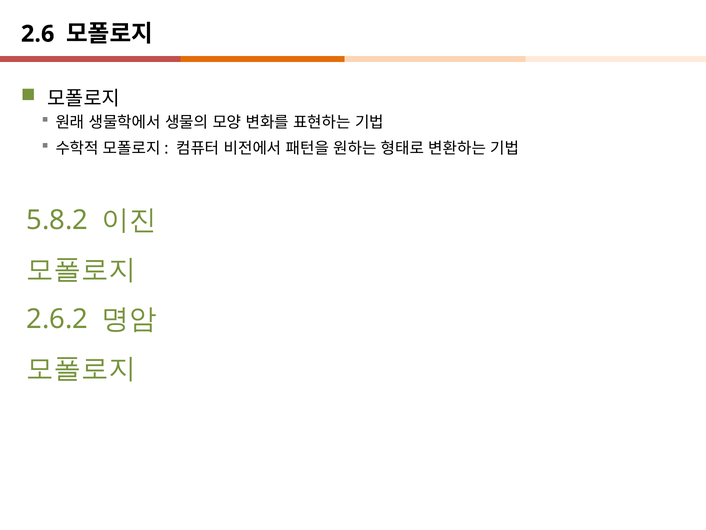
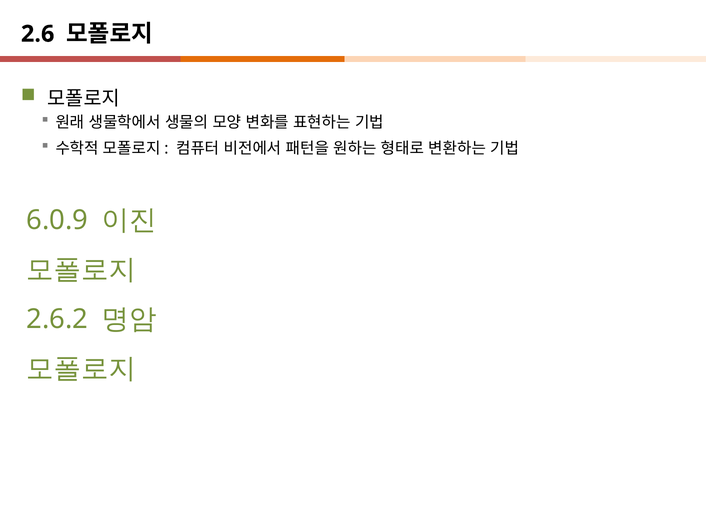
5.8.2: 5.8.2 -> 6.0.9 (57, 220)
